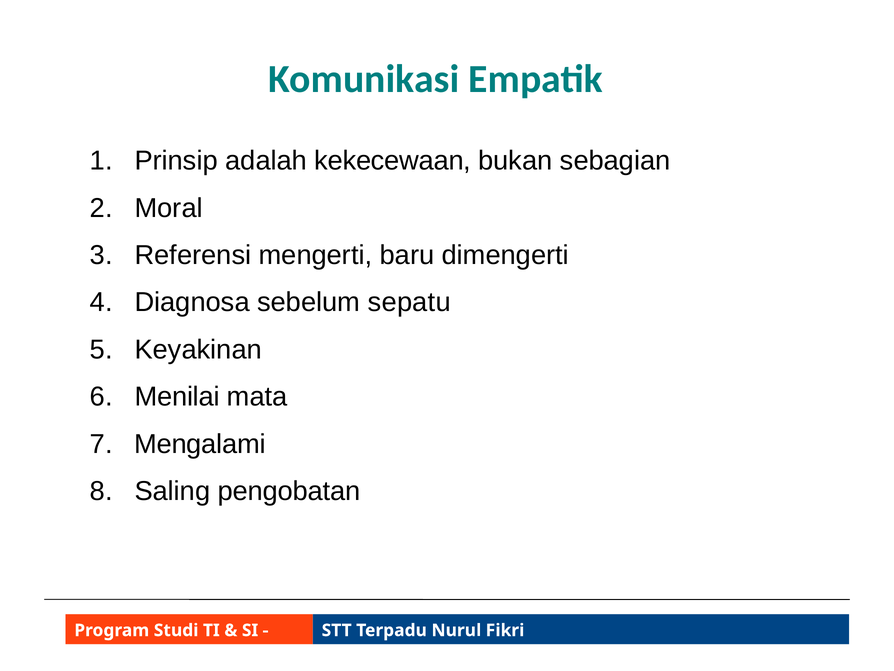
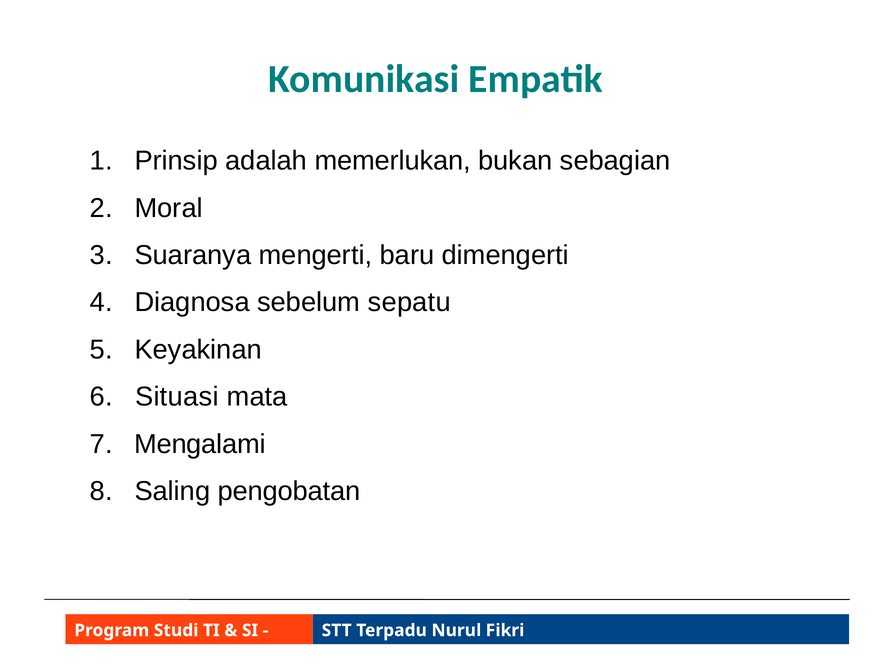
kekecewaan: kekecewaan -> memerlukan (393, 161)
Referensi: Referensi -> Suaranya (193, 255)
Menilai: Menilai -> Situasi (177, 397)
